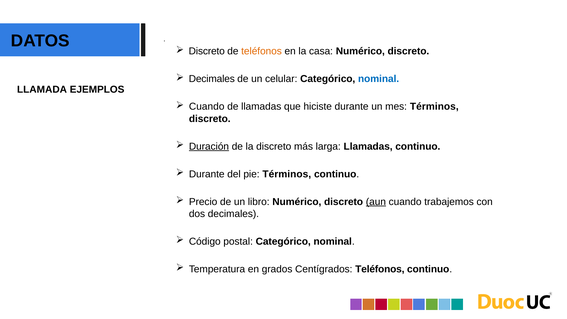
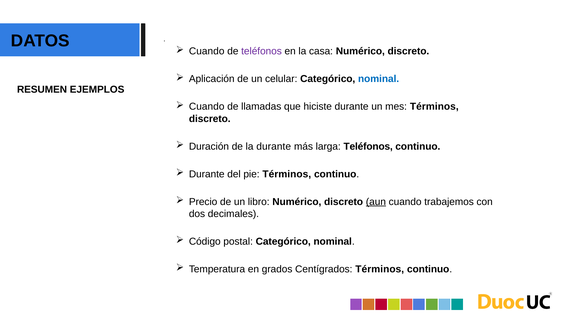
Discreto: Discreto -> Cuando (207, 51)
teléfonos colour: orange -> purple (262, 51)
Decimales: Decimales -> Aplicación (212, 79)
LLAMADA: LLAMADA -> RESUMEN (42, 89)
Duración underline: present -> none (209, 146)
la discreto: discreto -> durante (274, 146)
larga Llamadas: Llamadas -> Teléfonos (368, 146)
Centígrados Teléfonos: Teléfonos -> Términos (380, 269)
